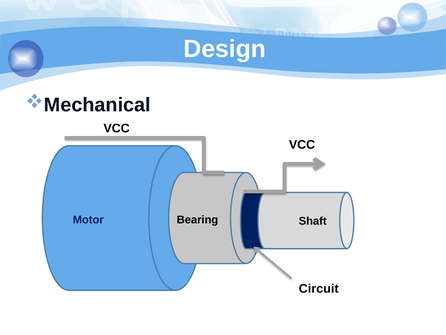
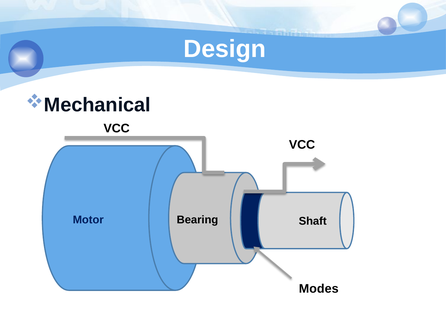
Circuit: Circuit -> Modes (319, 288)
